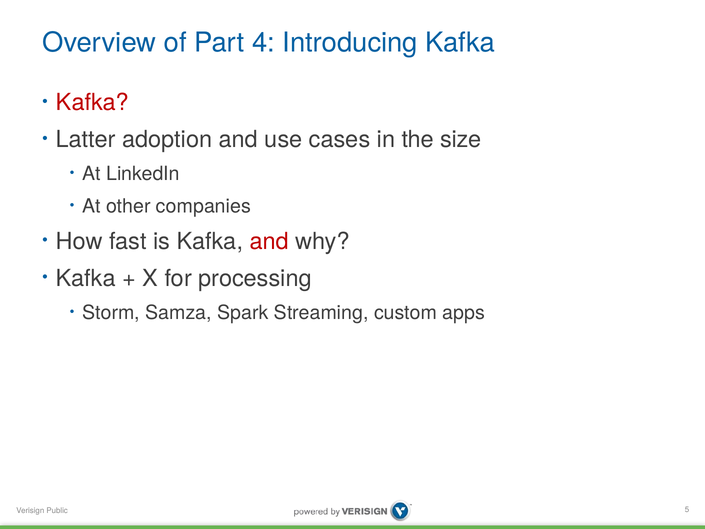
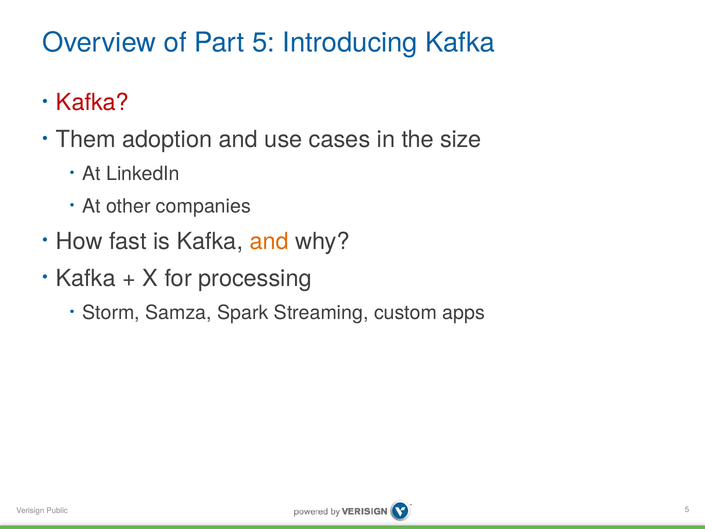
Part 4: 4 -> 5 (263, 42)
Latter: Latter -> Them (86, 139)
and colour: red -> orange (269, 241)
